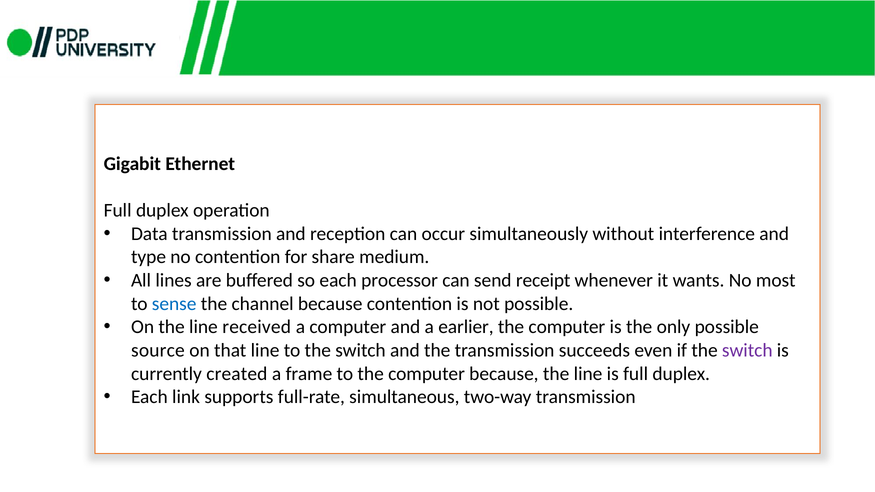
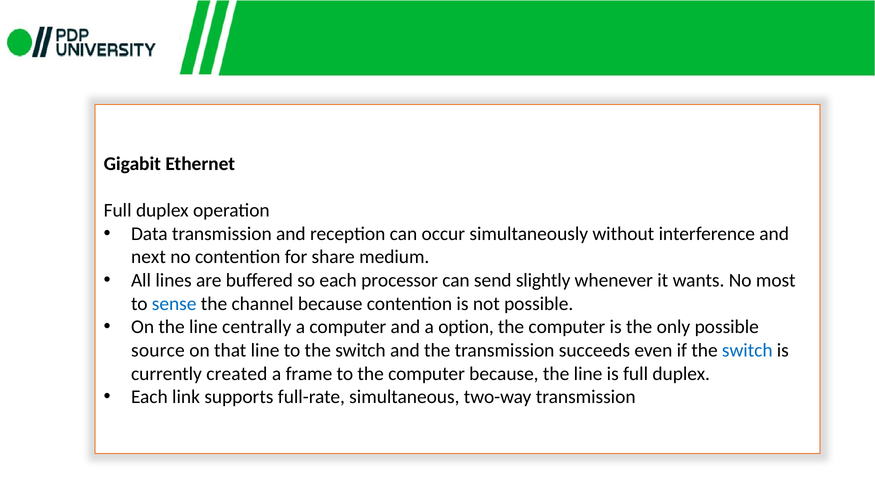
type: type -> next (148, 257)
receipt: receipt -> slightly (543, 281)
received: received -> centrally (257, 327)
earlier: earlier -> option (466, 327)
switch colour: purple -> blue (747, 350)
